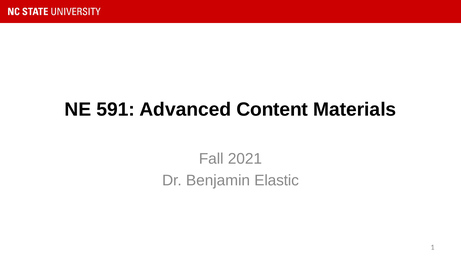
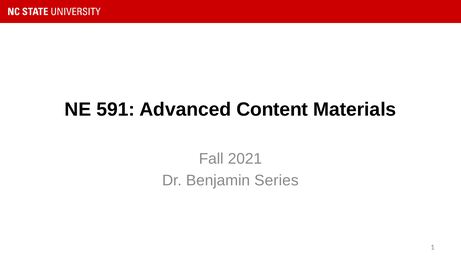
Elastic: Elastic -> Series (276, 180)
